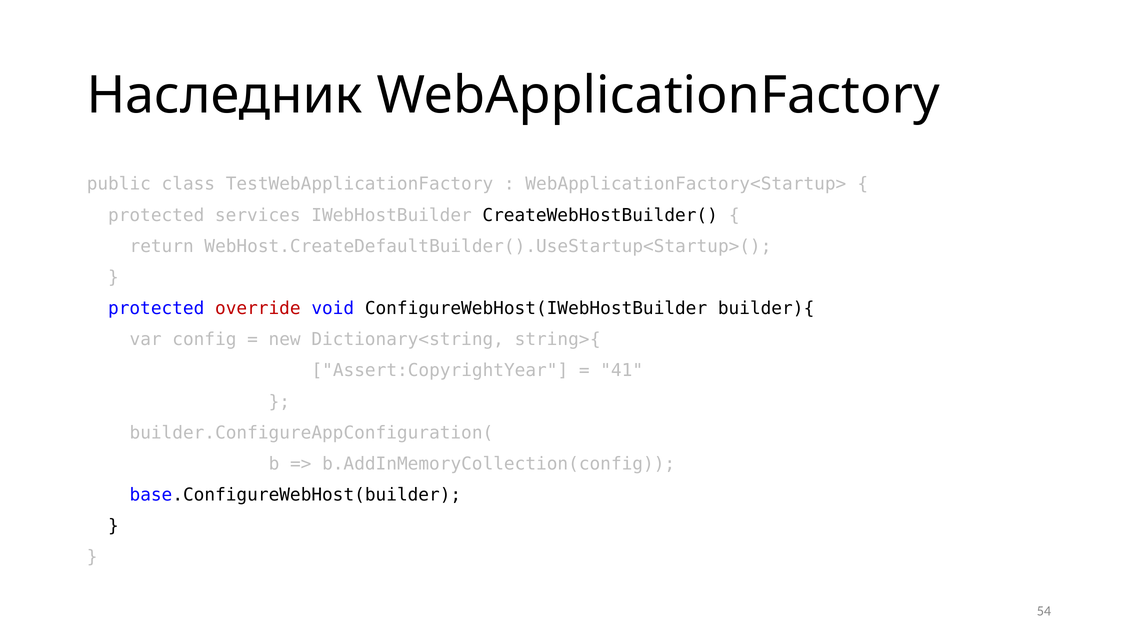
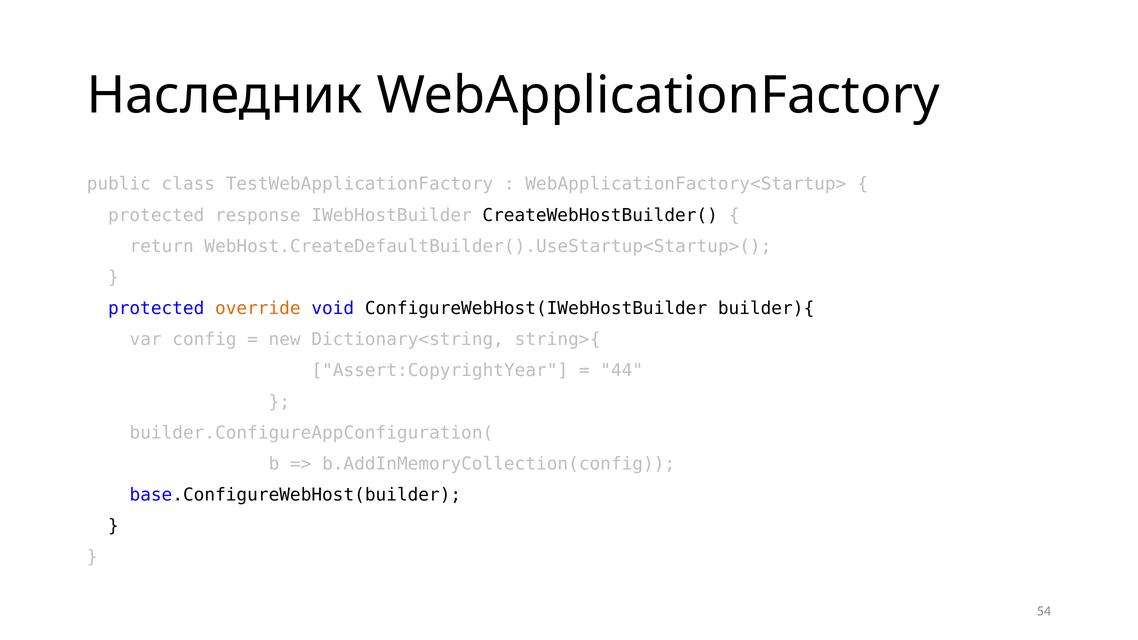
services: services -> response (258, 215)
override colour: red -> orange (258, 308)
41: 41 -> 44 (622, 371)
